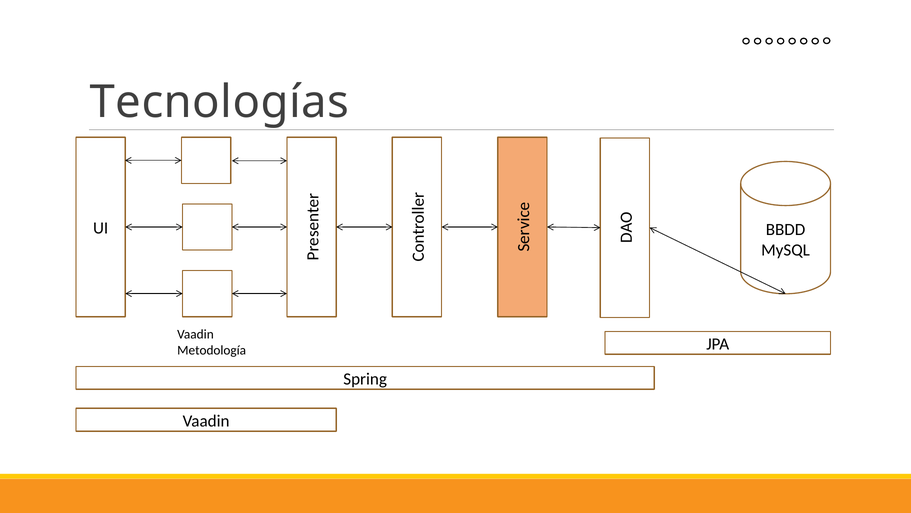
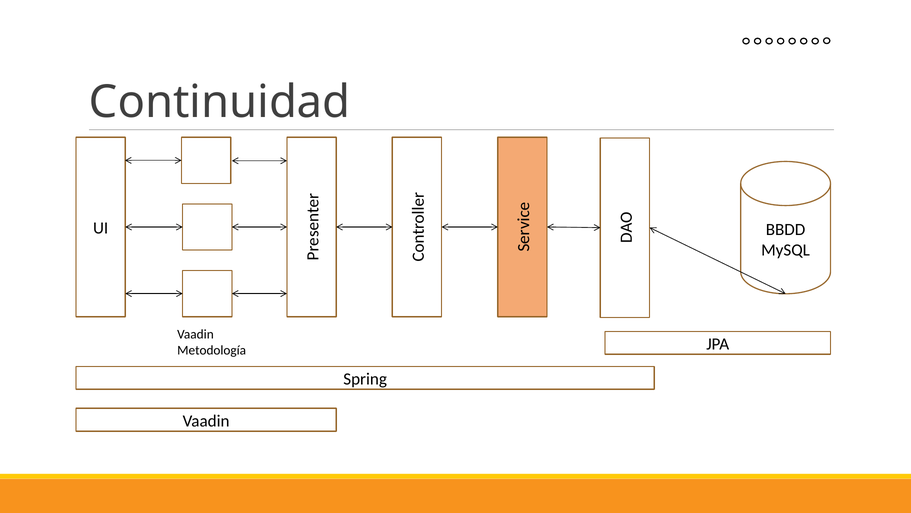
Tecnologías: Tecnologías -> Continuidad (220, 102)
